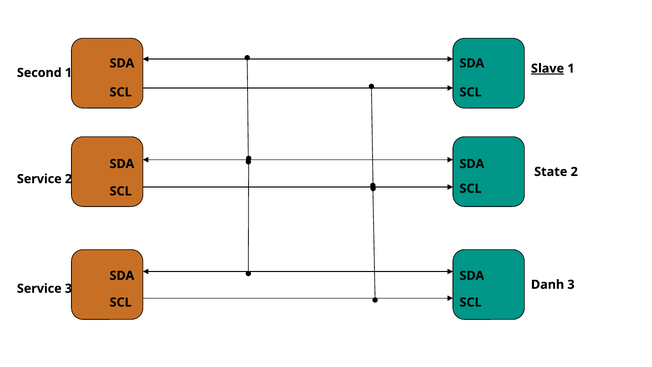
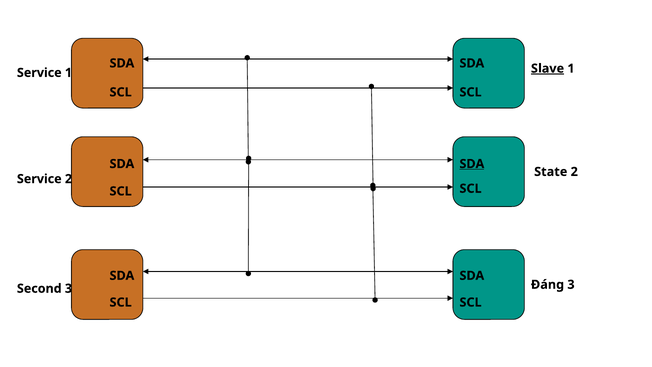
Second: Second -> Service (39, 73)
SDA underline: none -> present (472, 164)
Danh: Danh -> Đáng (548, 284)
Service: Service -> Second (39, 288)
